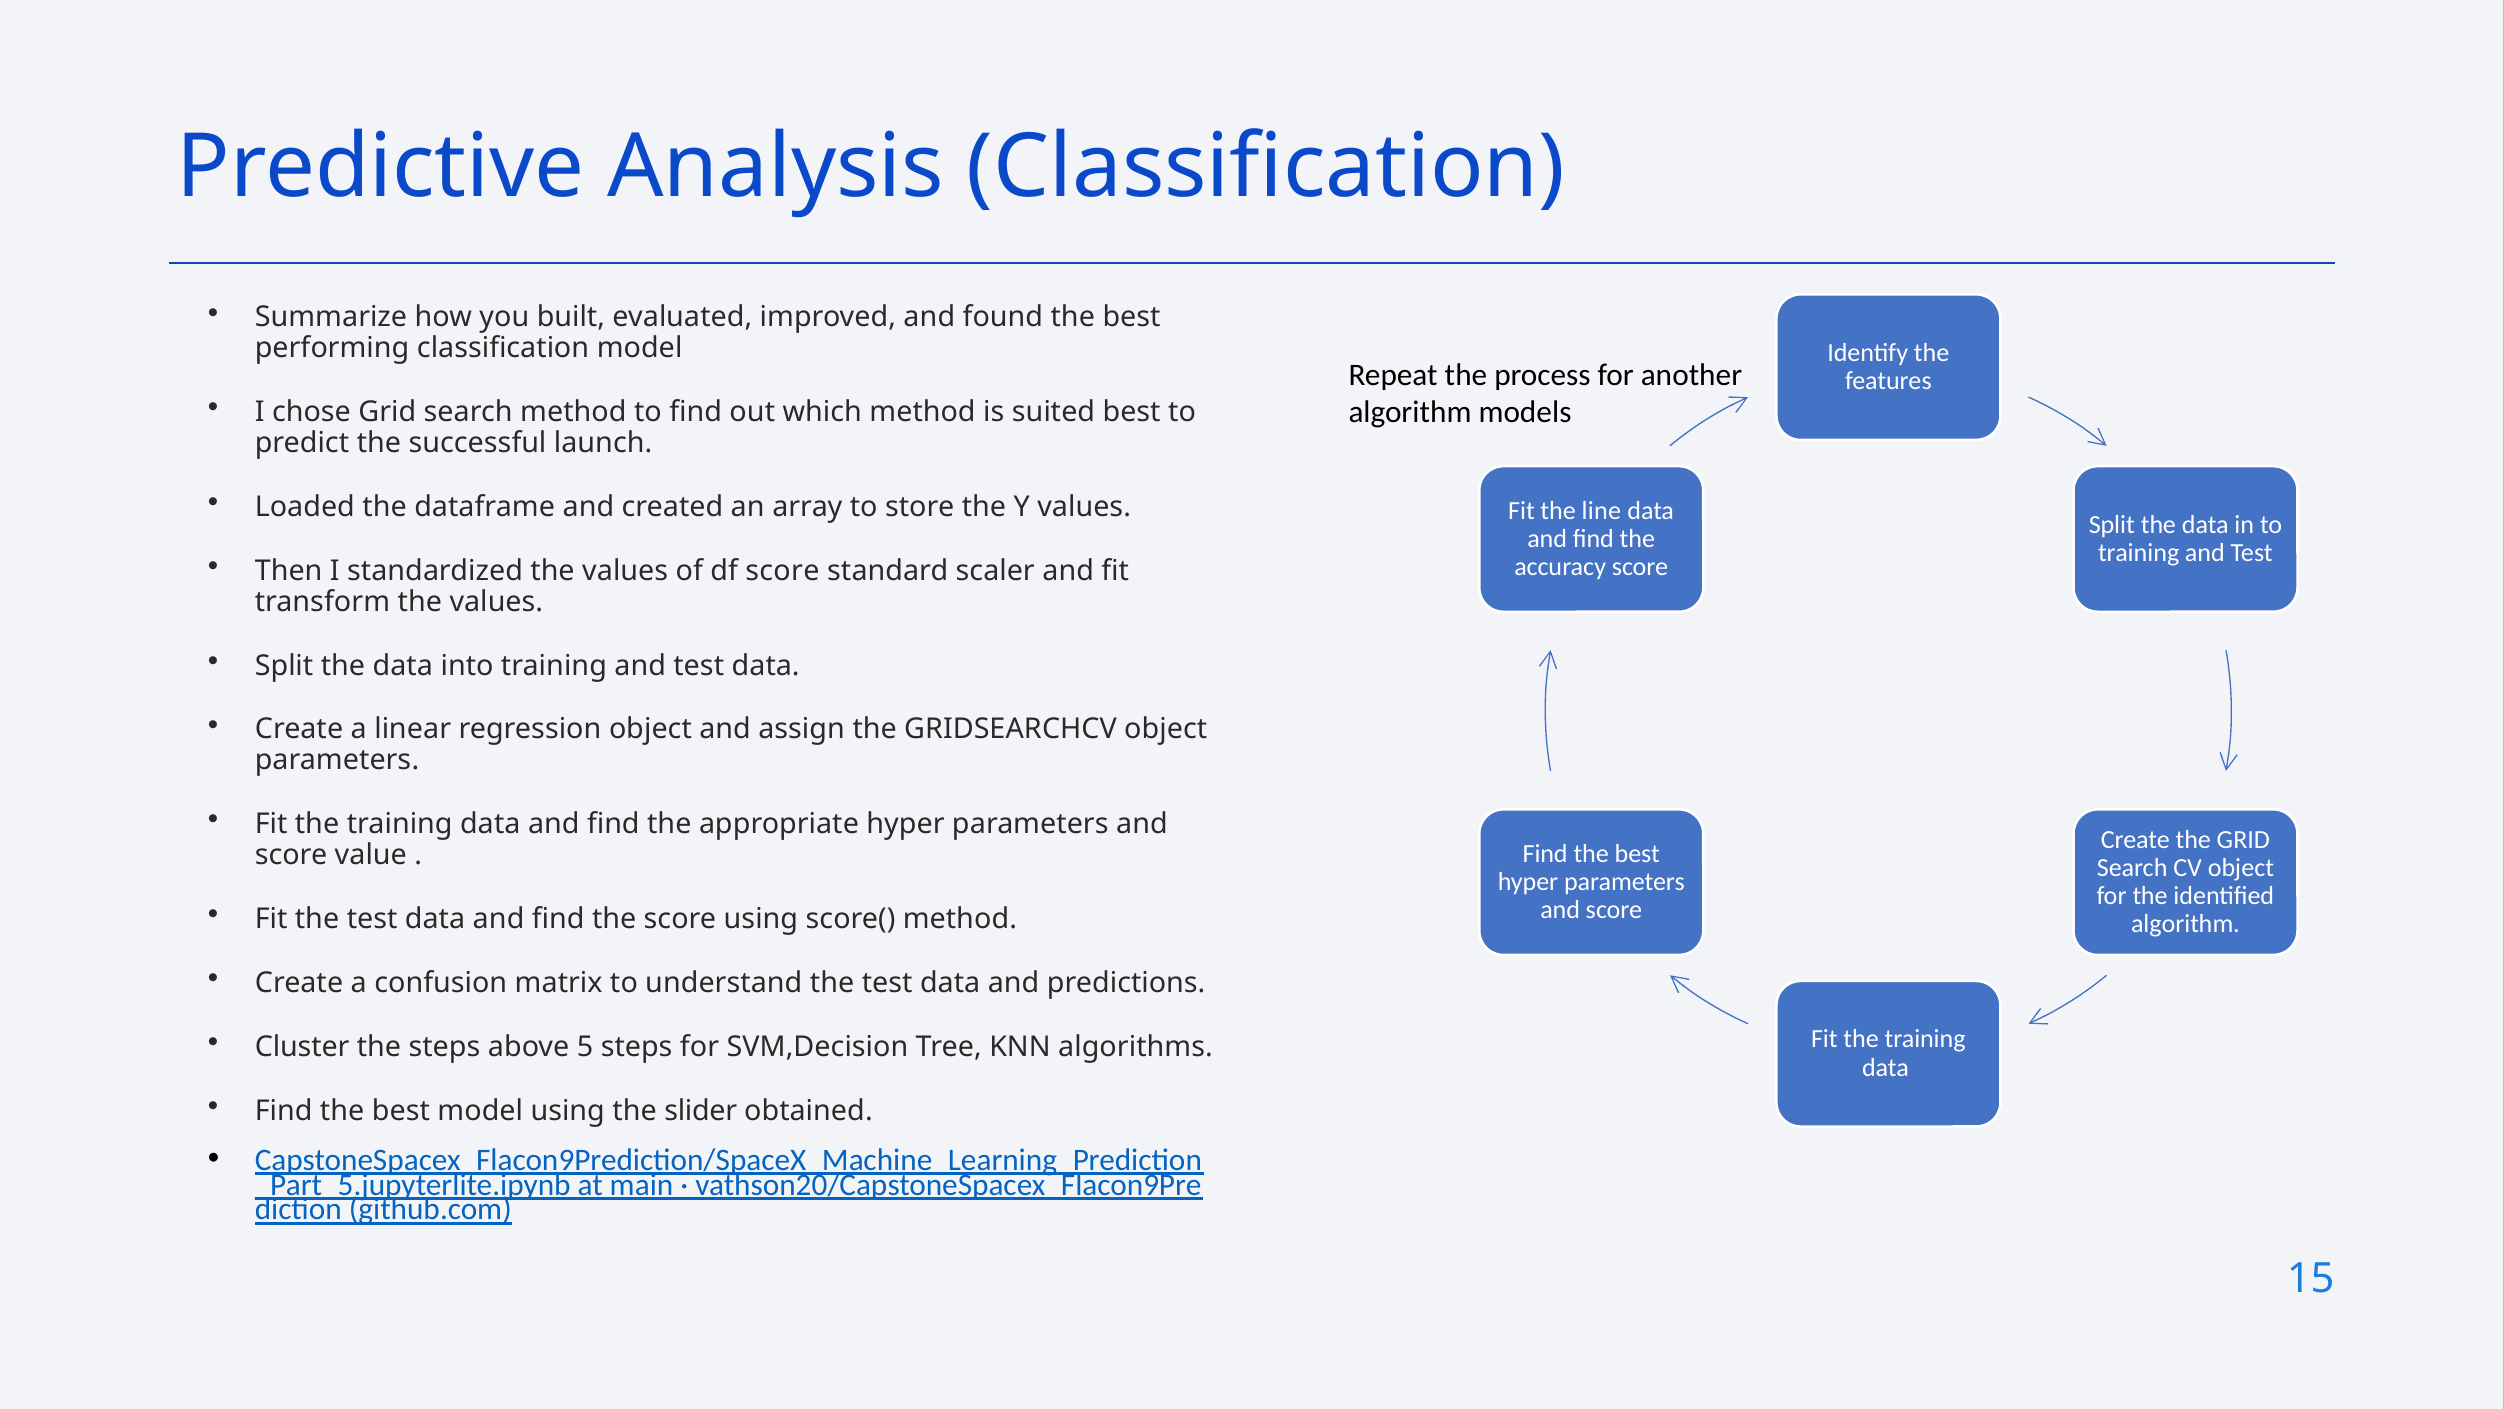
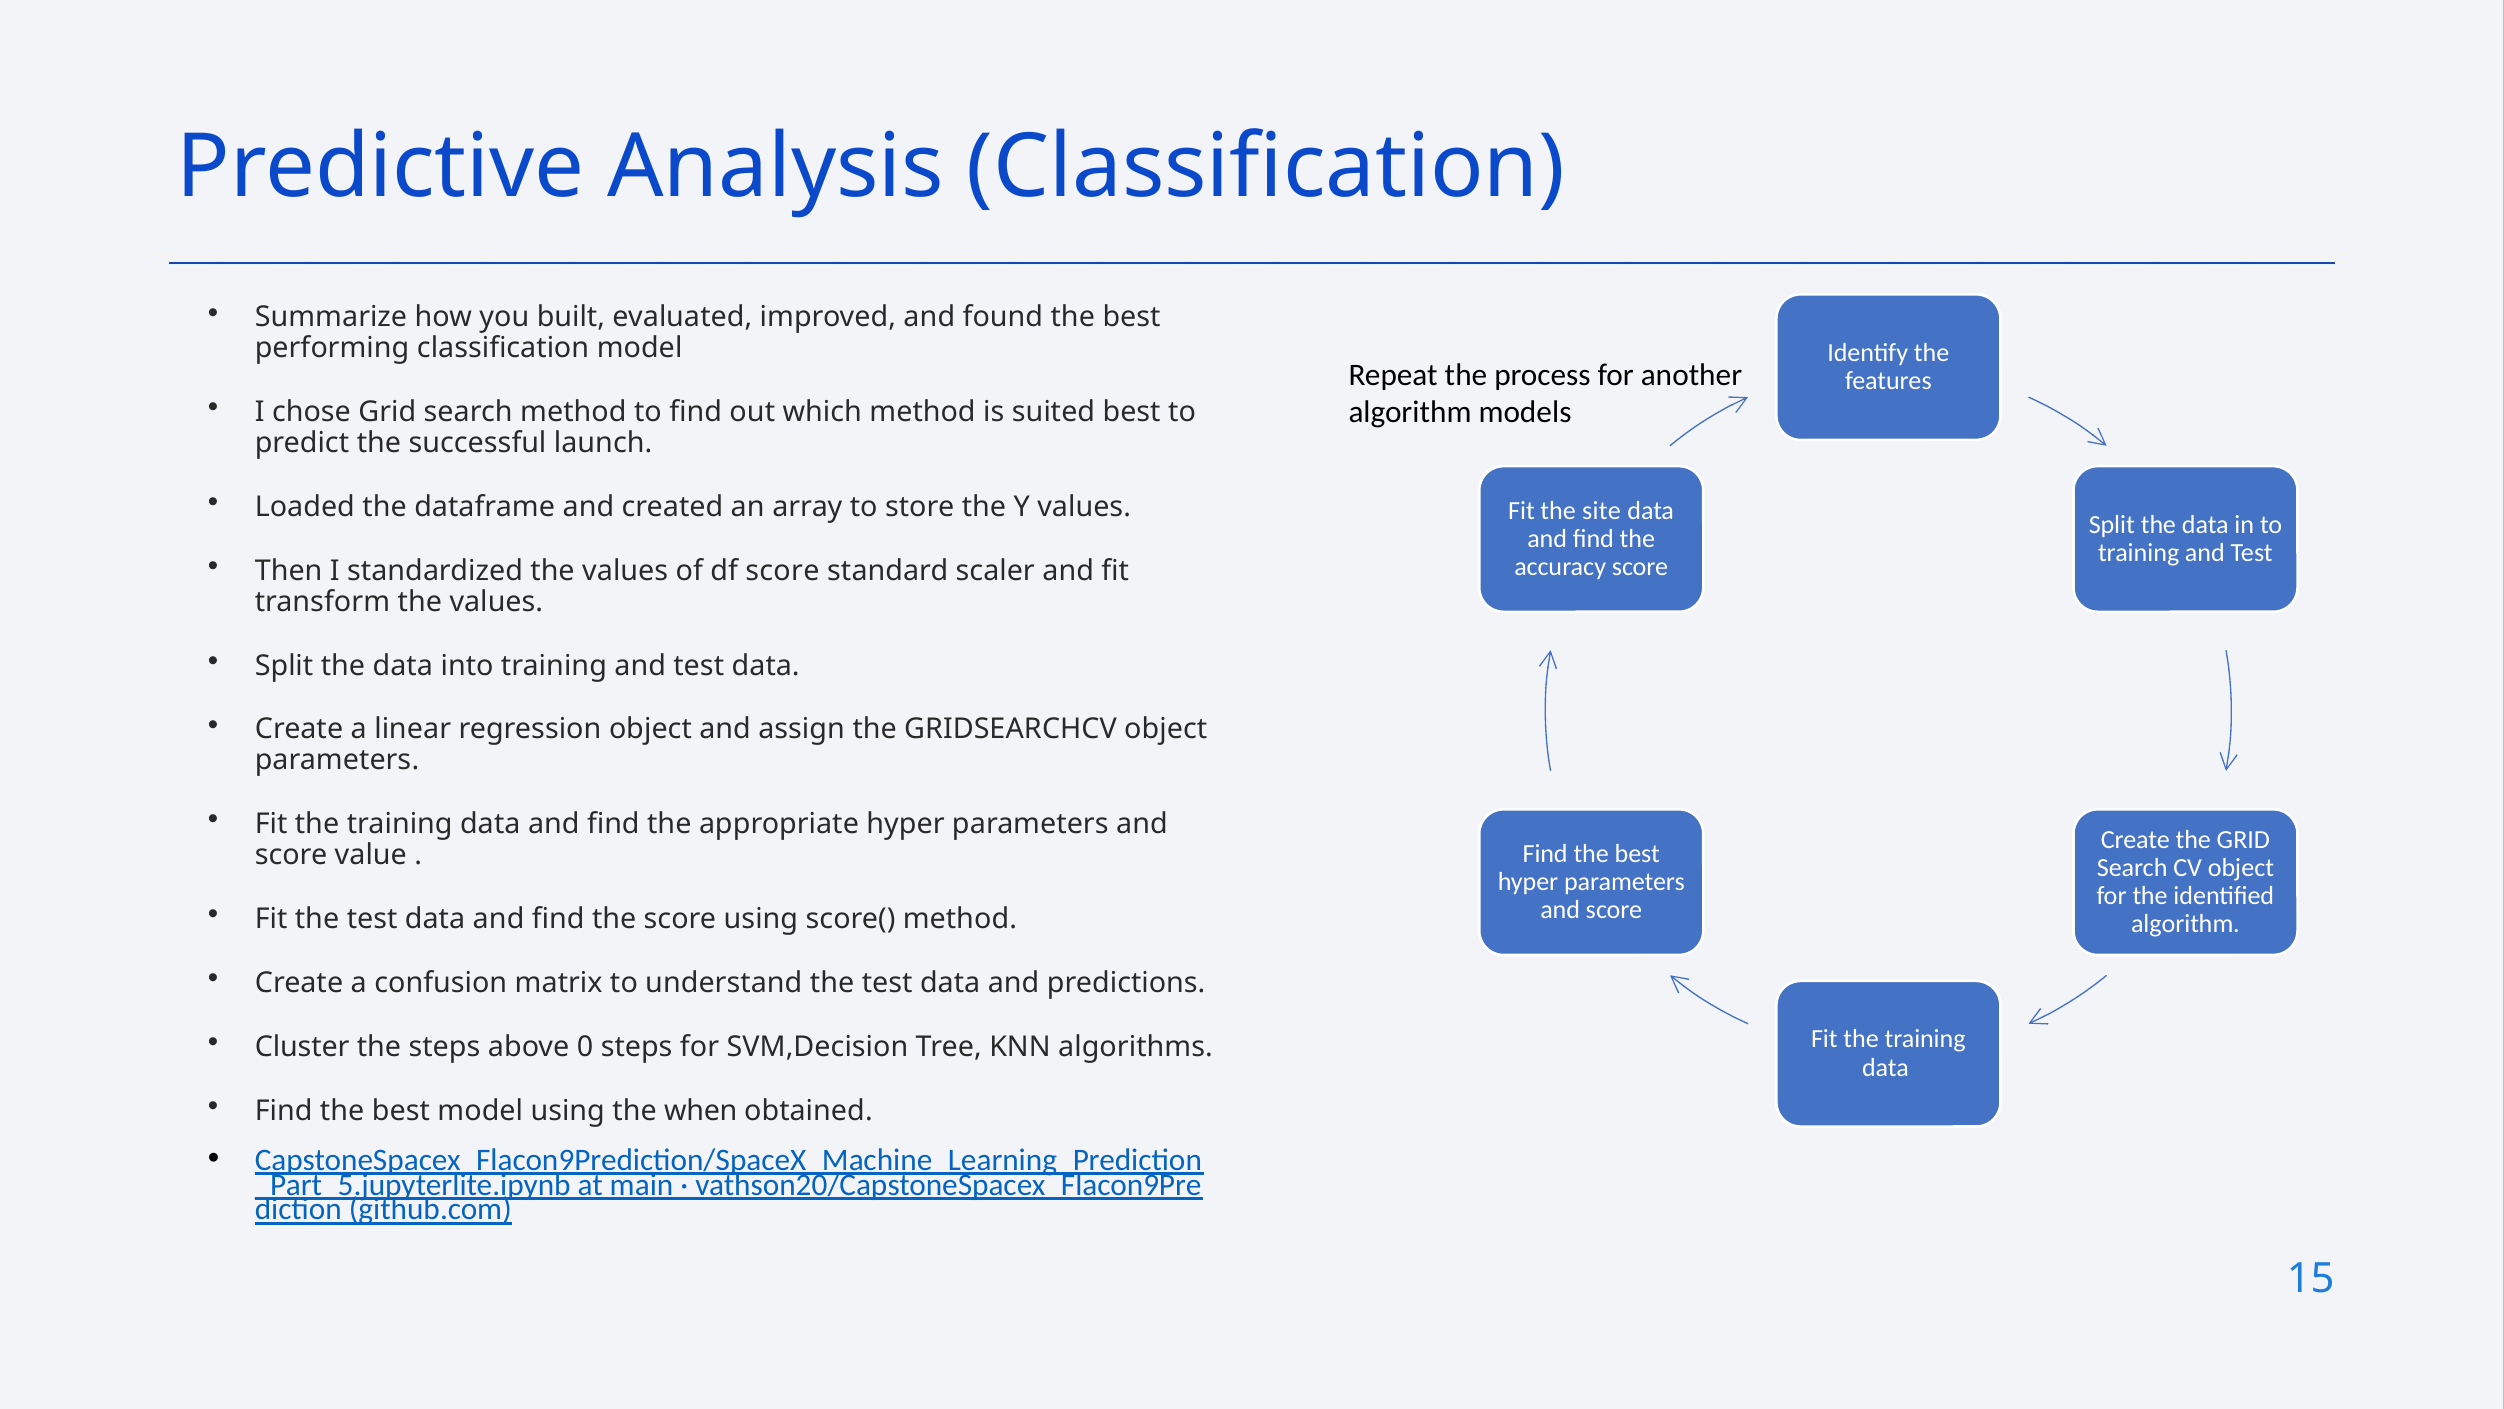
line: line -> site (1601, 510)
5: 5 -> 0 (585, 1046)
slider: slider -> when (701, 1110)
